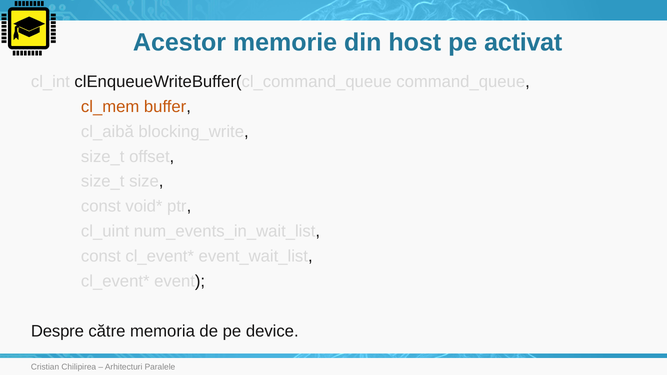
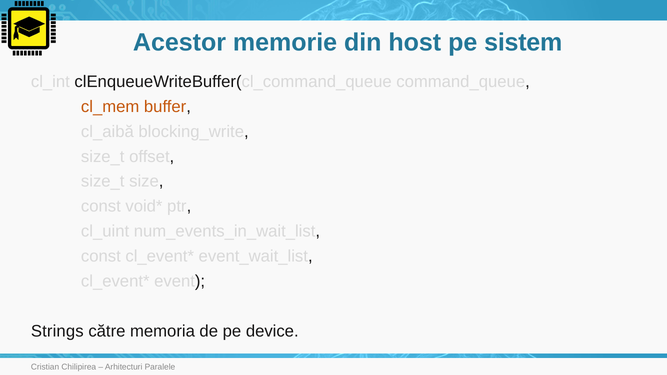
activat: activat -> sistem (523, 42)
Despre: Despre -> Strings (57, 331)
